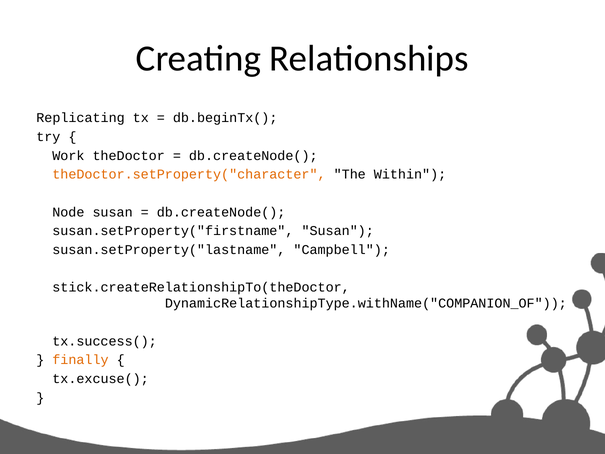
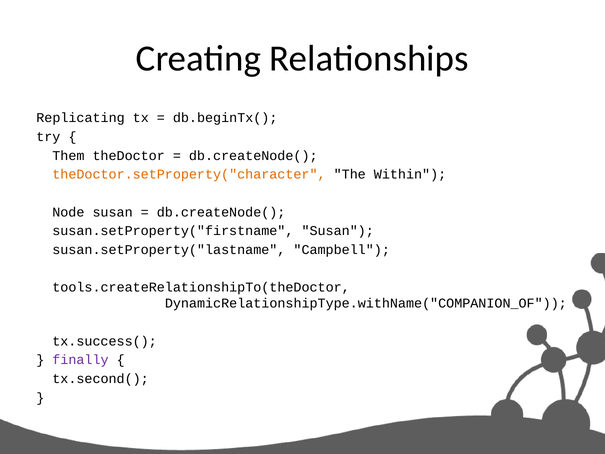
Work: Work -> Them (68, 156)
stick.createRelationshipTo(theDoctor: stick.createRelationshipTo(theDoctor -> tools.createRelationshipTo(theDoctor (201, 287)
finally colour: orange -> purple (80, 360)
tx.excuse(: tx.excuse( -> tx.second( (101, 379)
